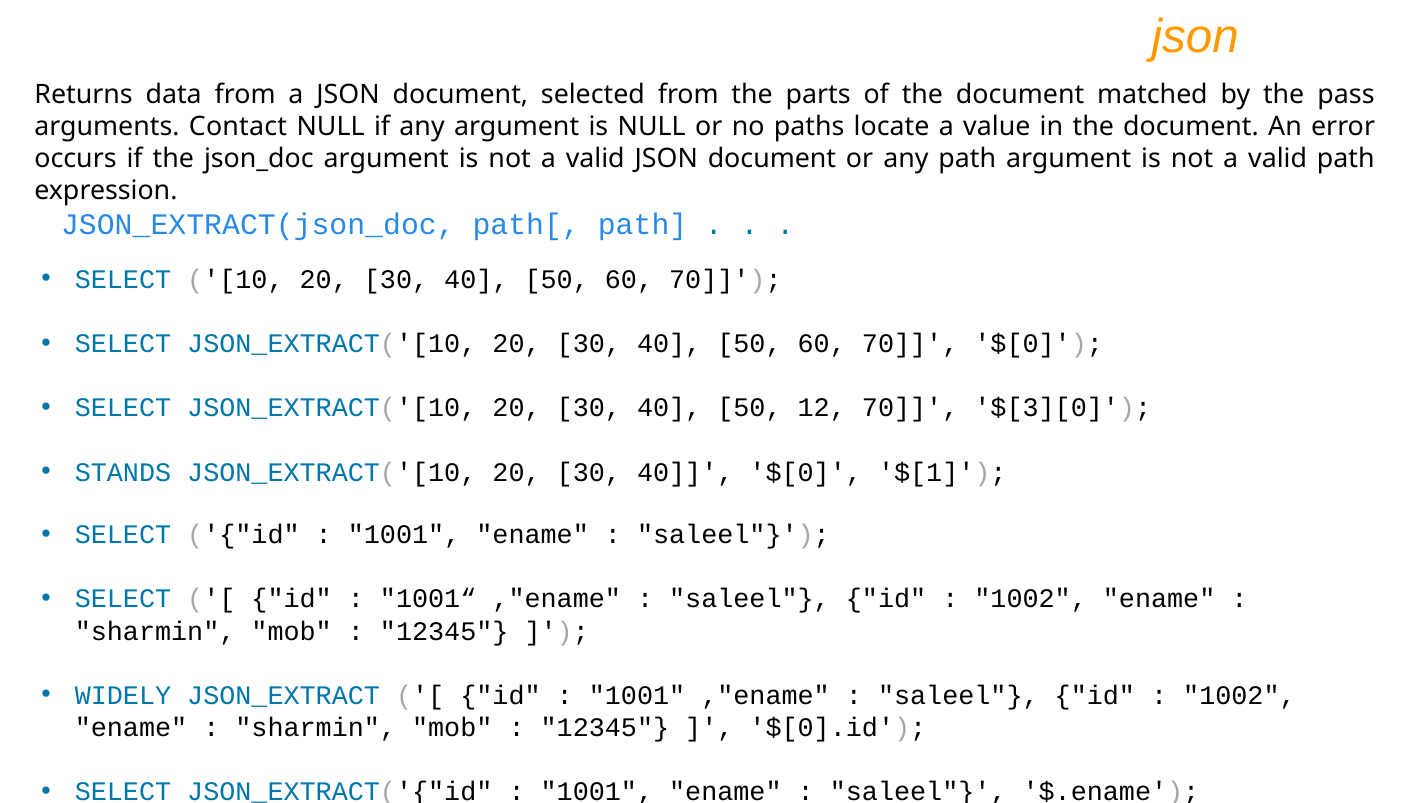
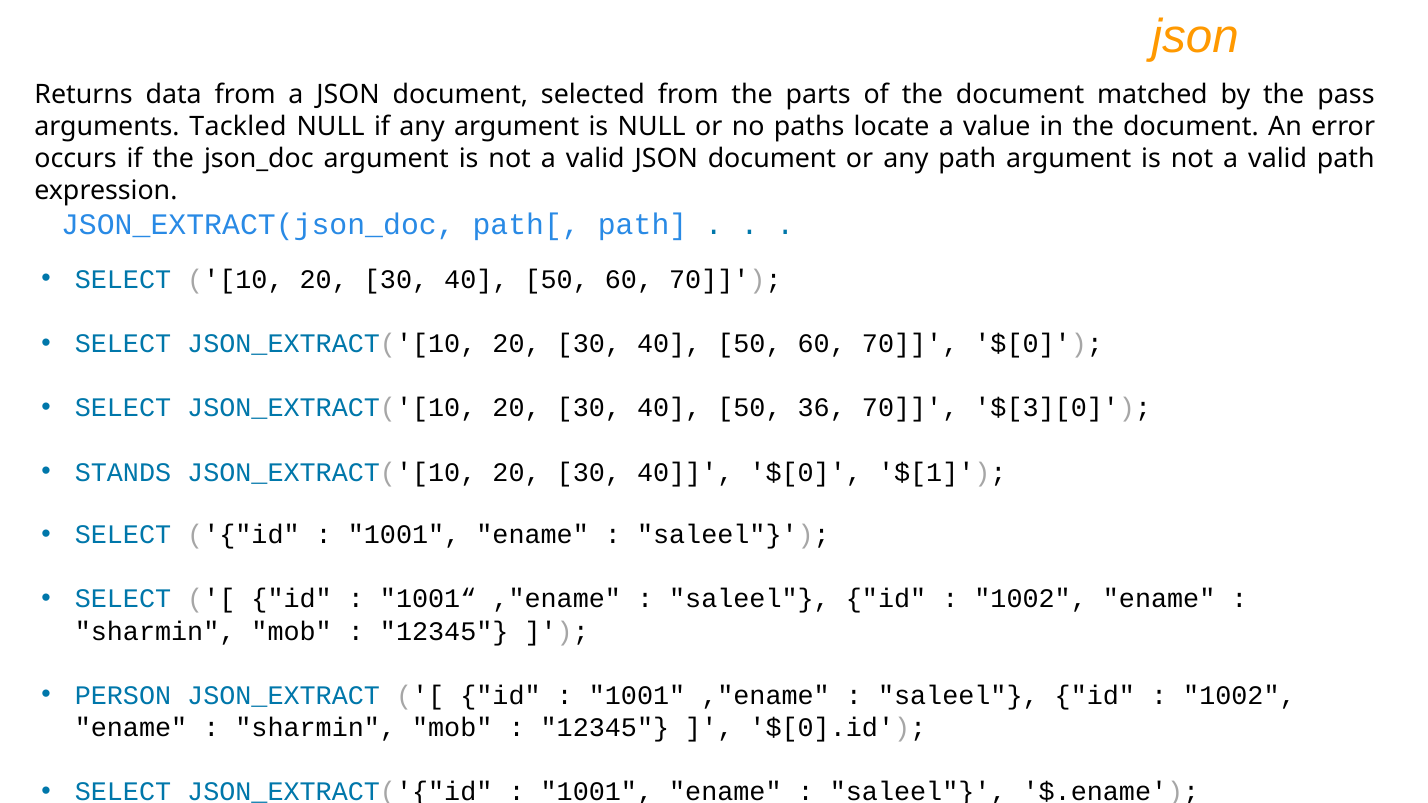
Contact: Contact -> Tackled (238, 127)
12: 12 -> 36 (822, 408)
WIDELY: WIDELY -> PERSON (123, 696)
